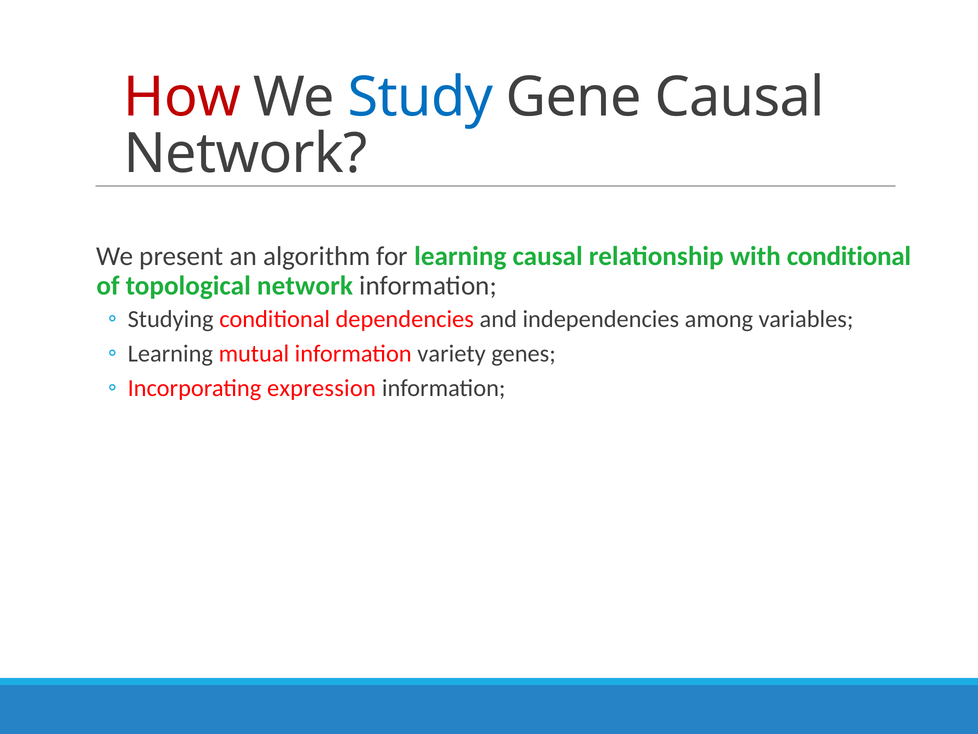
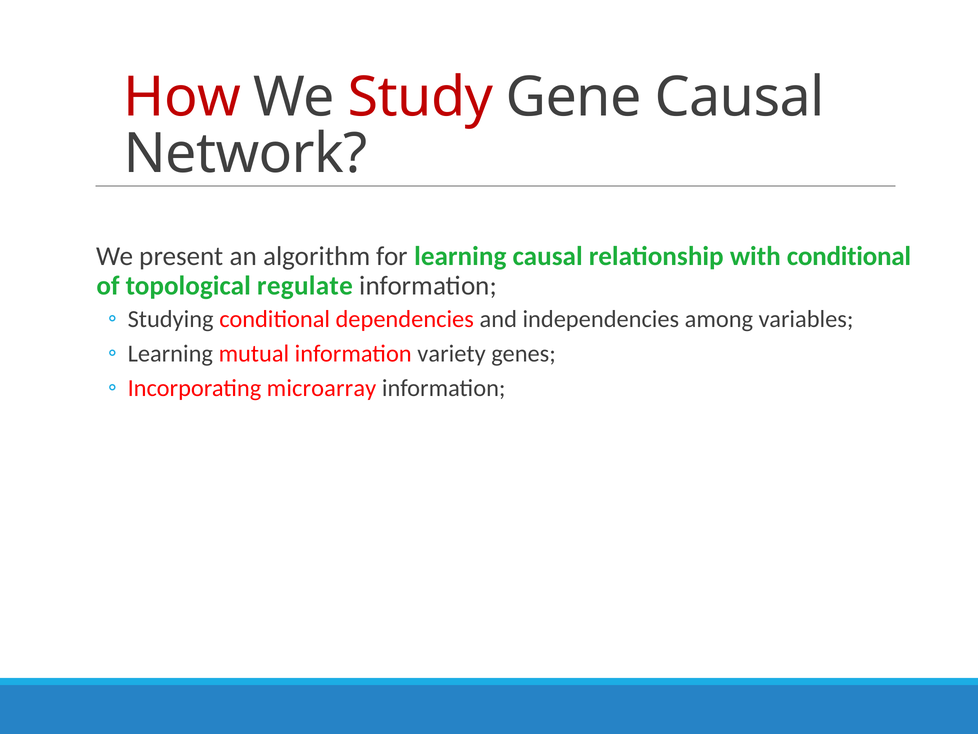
Study colour: blue -> red (421, 97)
topological network: network -> regulate (305, 286)
expression: expression -> microarray (322, 388)
